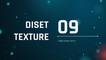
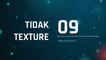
DISET: DISET -> TIDAK (37, 25)
